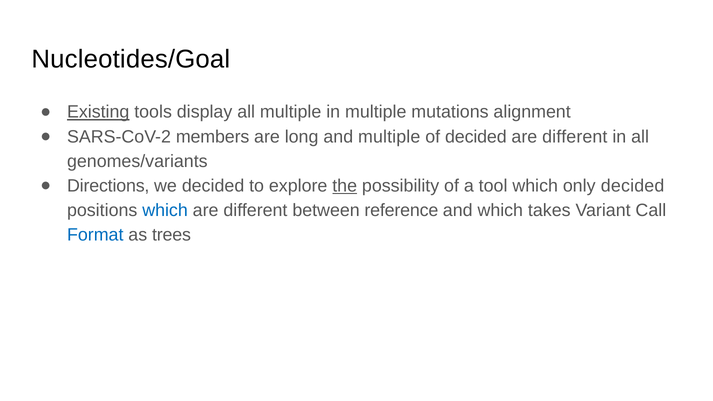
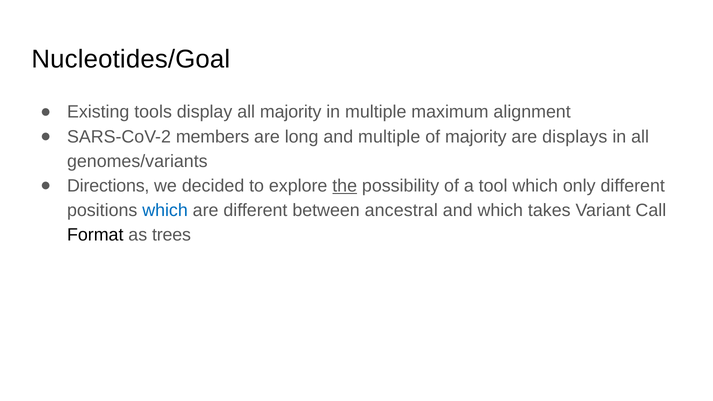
Existing underline: present -> none (98, 112)
all multiple: multiple -> majority (291, 112)
mutations: mutations -> maximum (450, 112)
of decided: decided -> majority (476, 137)
different: different -> displays (575, 137)
only decided: decided -> different (633, 186)
reference: reference -> ancestral (401, 210)
Format colour: blue -> black (95, 235)
